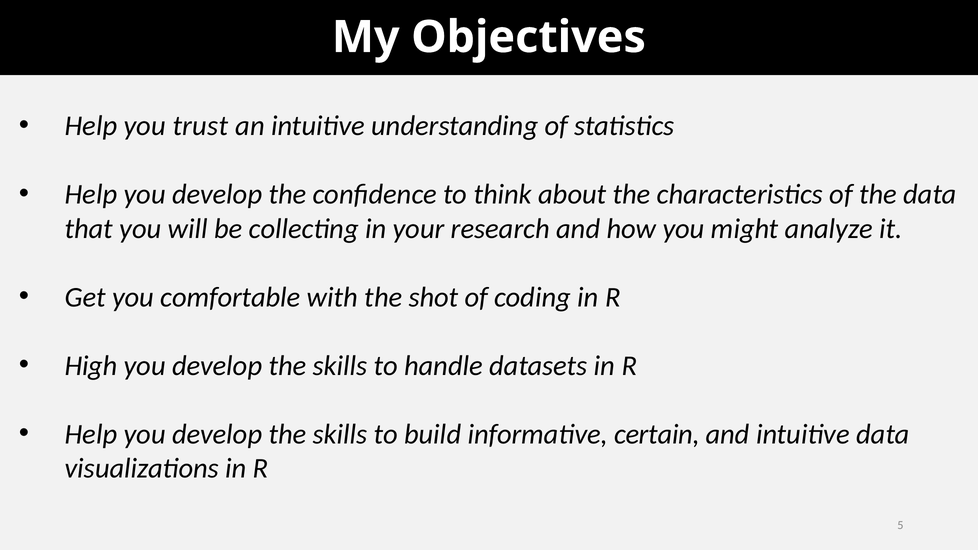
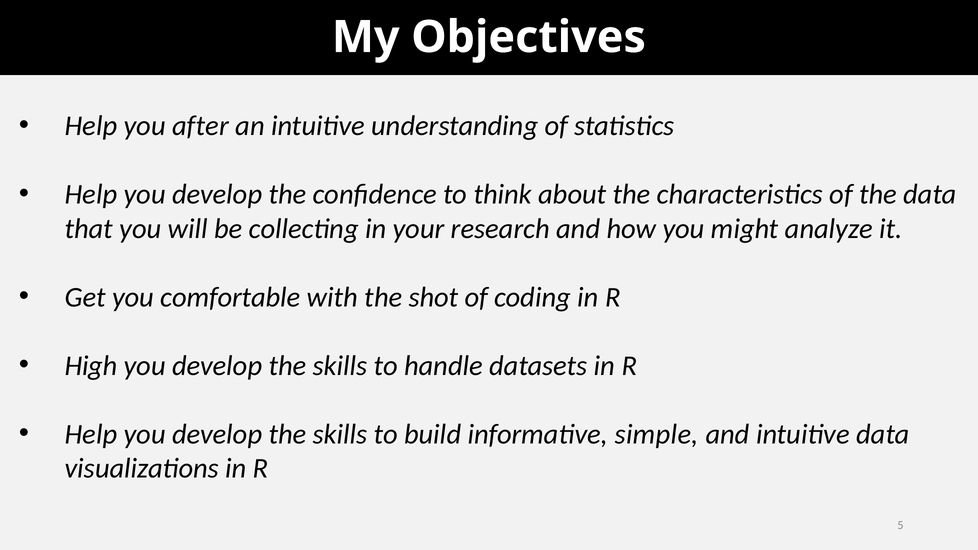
trust: trust -> after (200, 126)
certain: certain -> simple (657, 434)
